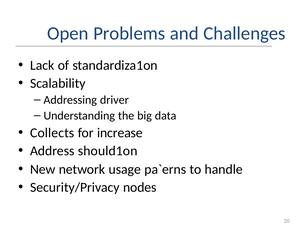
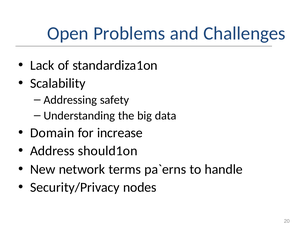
driver: driver -> safety (114, 100)
Collects: Collects -> Domain (52, 133)
usage: usage -> terms (125, 169)
